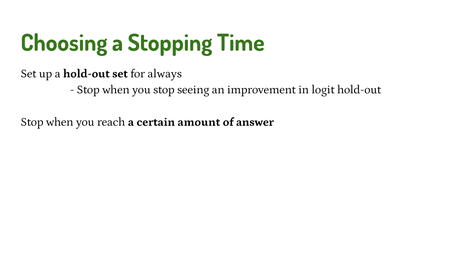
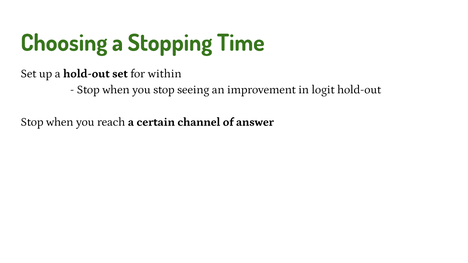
always: always -> within (165, 74)
amount: amount -> channel (199, 122)
